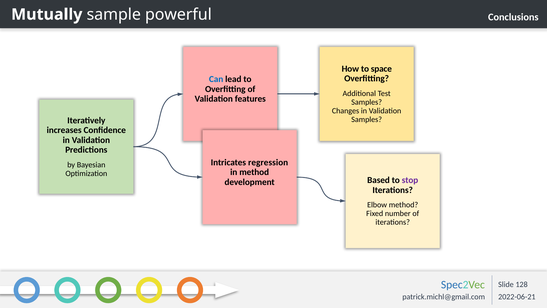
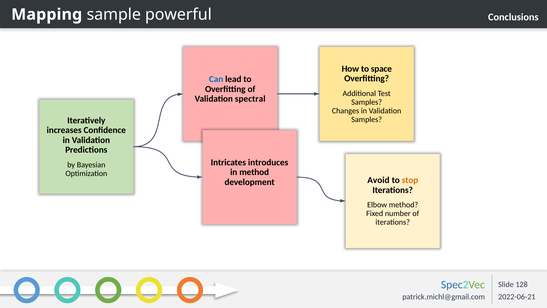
Mutually: Mutually -> Mapping (47, 14)
features: features -> spectral (250, 99)
regression: regression -> introduces (268, 162)
Based: Based -> Avoid (378, 180)
stop colour: purple -> orange (410, 180)
